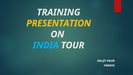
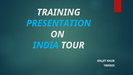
PRESENTATION colour: yellow -> light blue (59, 23)
